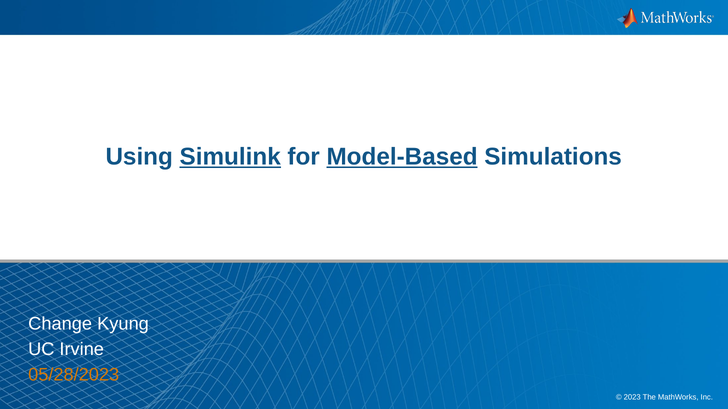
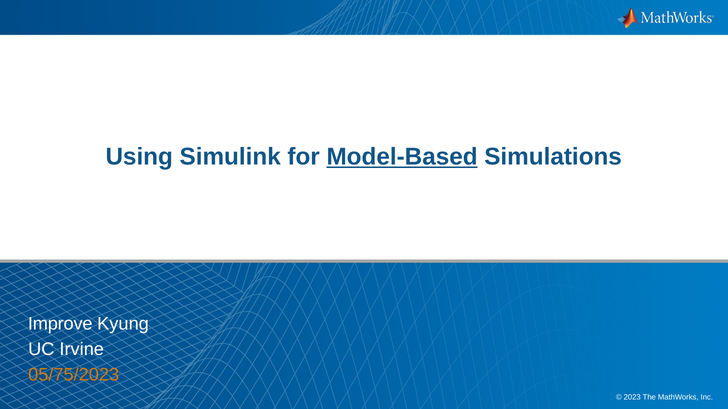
Simulink underline: present -> none (230, 157)
Change: Change -> Improve (60, 324)
05/28/2023: 05/28/2023 -> 05/75/2023 (74, 375)
